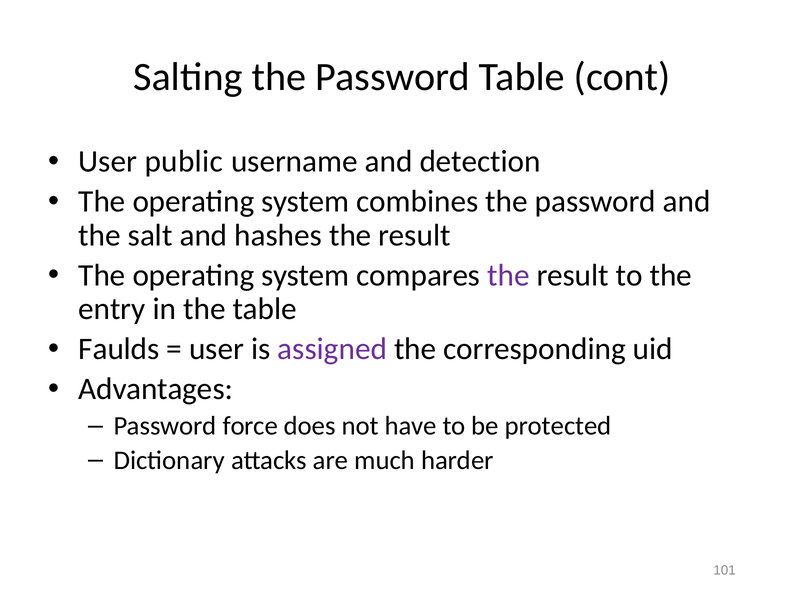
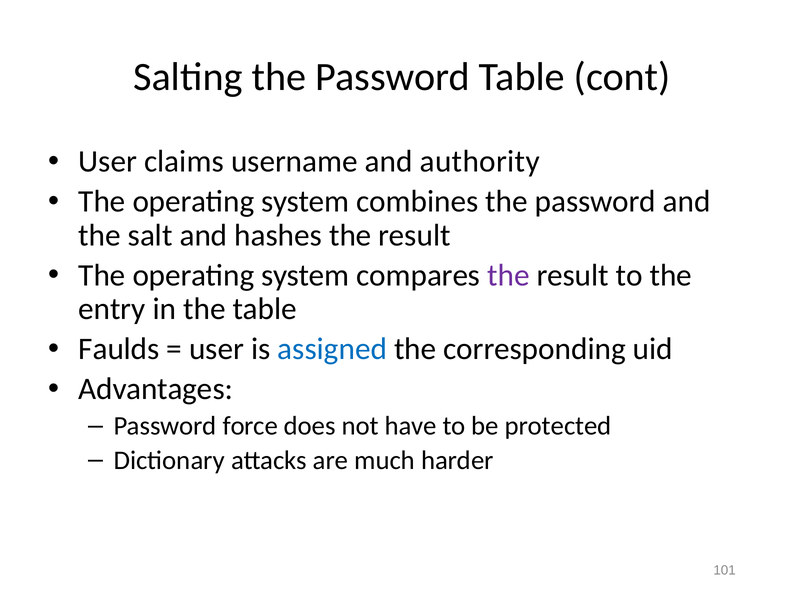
public: public -> claims (184, 161)
detection: detection -> authority (480, 161)
assigned colour: purple -> blue (332, 349)
